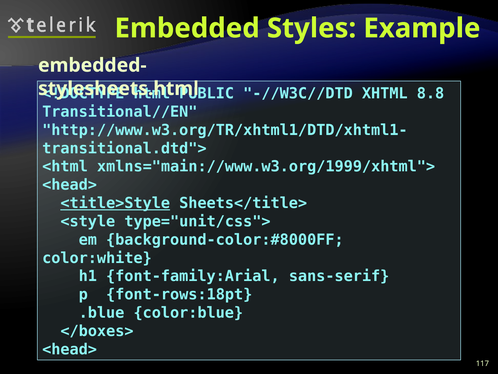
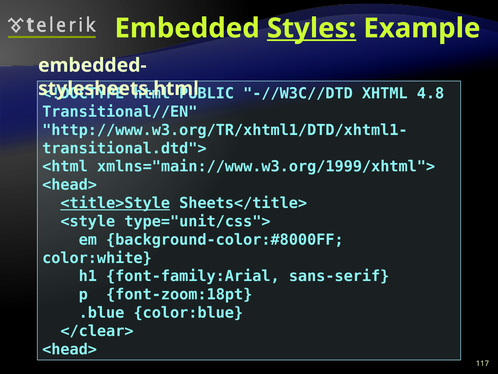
Styles underline: none -> present (312, 28)
8.8: 8.8 -> 4.8 (431, 93)
font-rows:18pt: font-rows:18pt -> font-zoom:18pt (179, 294)
</boxes>: </boxes> -> </clear> (97, 331)
